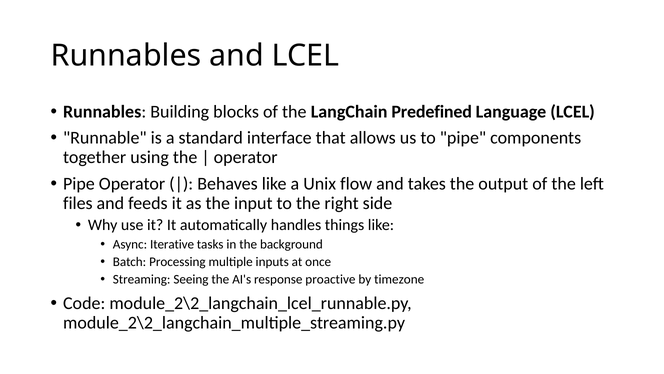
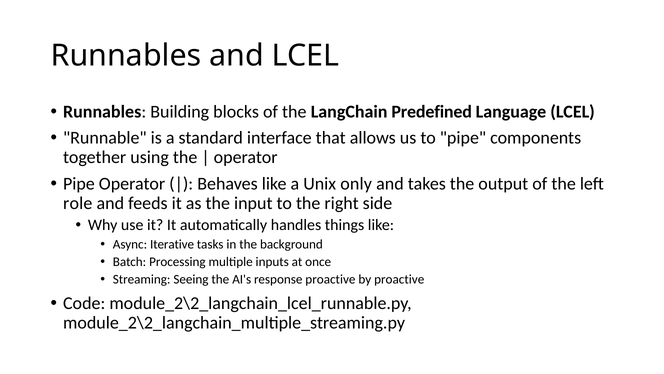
flow: flow -> only (356, 184)
files: files -> role (78, 203)
by timezone: timezone -> proactive (399, 279)
